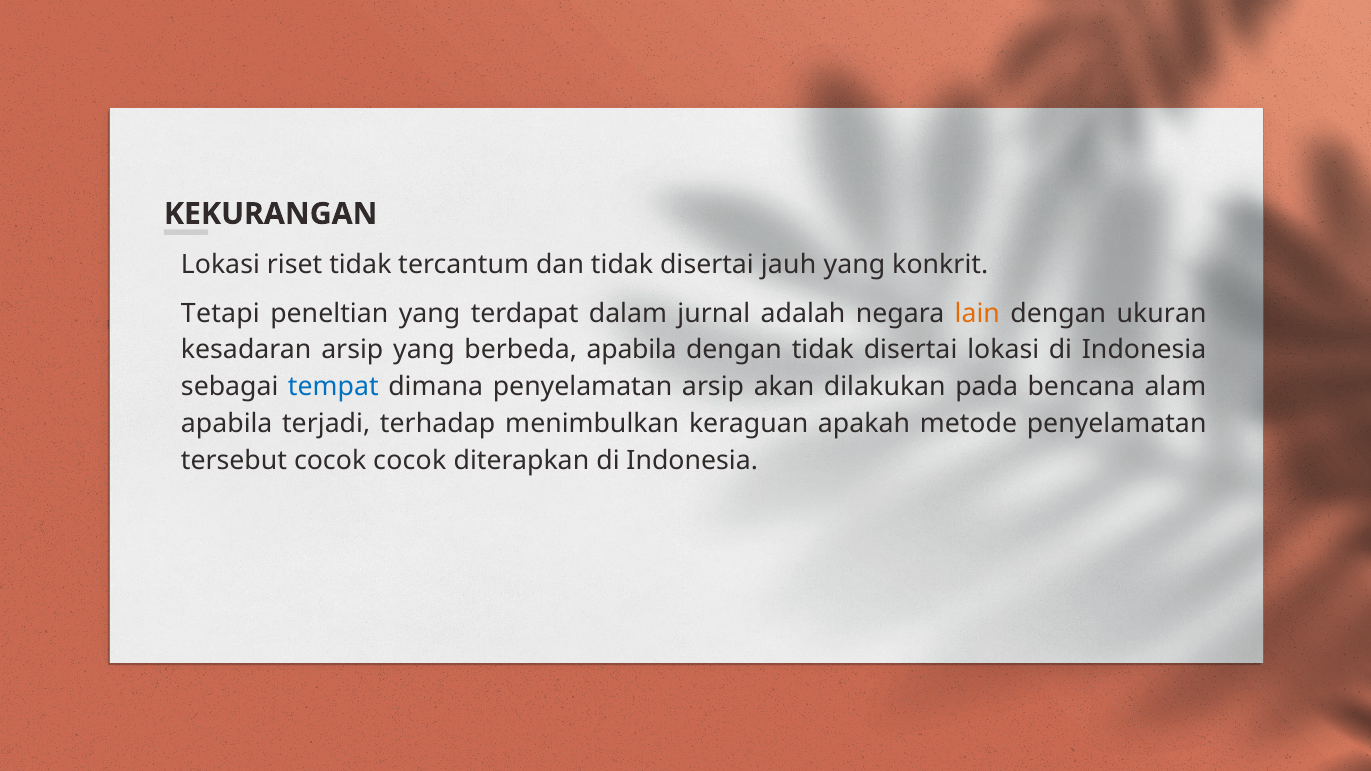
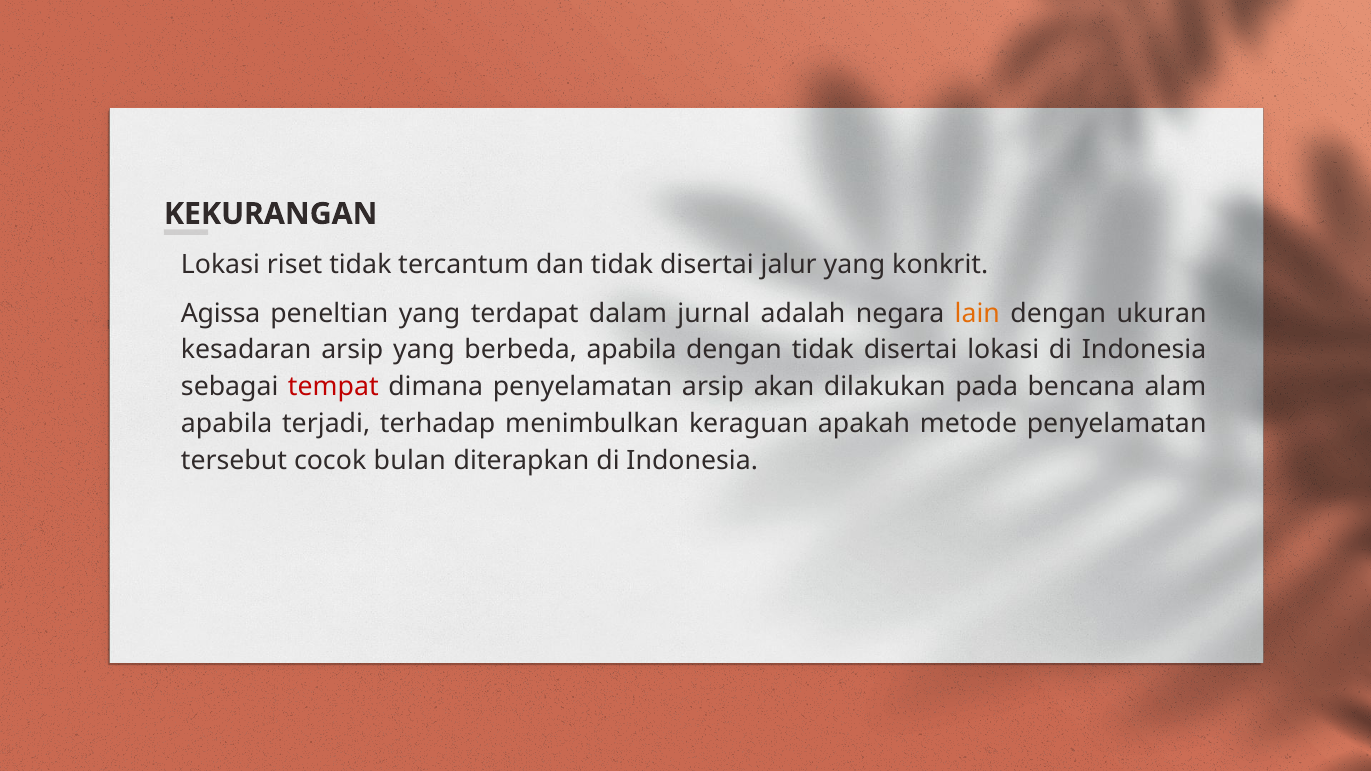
jauh: jauh -> jalur (789, 265)
Tetapi: Tetapi -> Agissa (221, 313)
tempat colour: blue -> red (333, 387)
cocok cocok: cocok -> bulan (410, 460)
